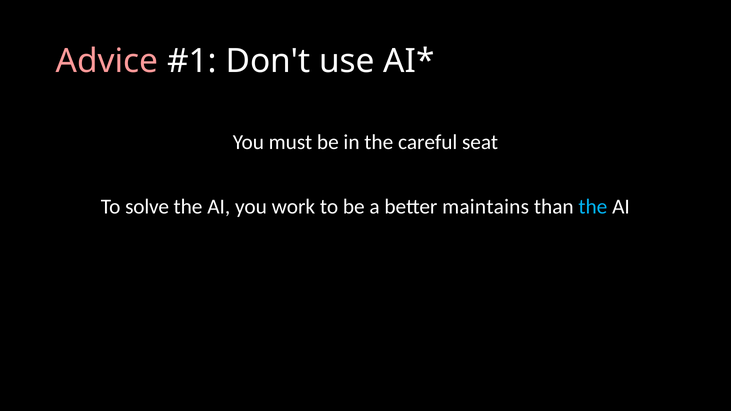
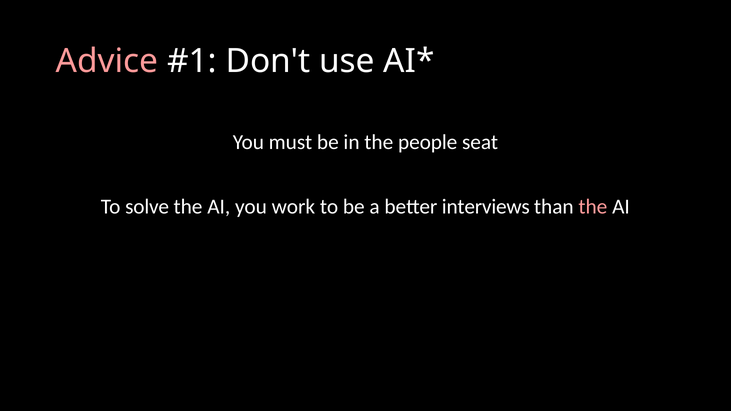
careful: careful -> people (428, 142)
maintains: maintains -> interviews (486, 207)
the colour: light blue -> pink (593, 207)
